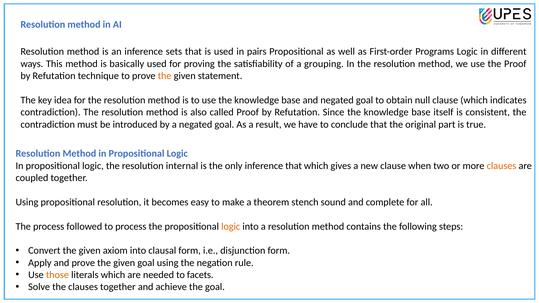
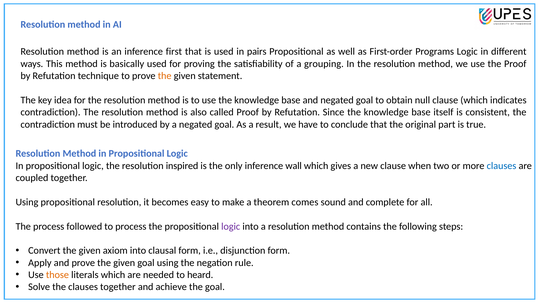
sets: sets -> first (174, 52)
internal: internal -> inspired (182, 166)
inference that: that -> wall (294, 166)
clauses colour: orange -> blue (502, 166)
stench: stench -> comes (305, 202)
logic colour: orange -> purple (231, 226)
facets: facets -> heard (200, 275)
